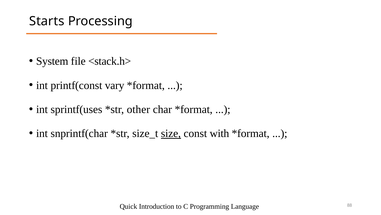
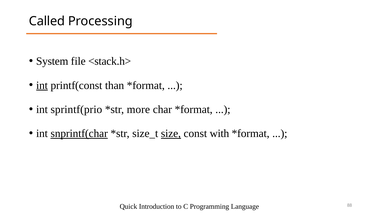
Starts: Starts -> Called (47, 21)
int underline: none -> present (42, 85)
vary: vary -> than (115, 85)
sprintf(uses: sprintf(uses -> sprintf(prio (76, 109)
other: other -> more (138, 109)
snprintf(char underline: none -> present (79, 133)
